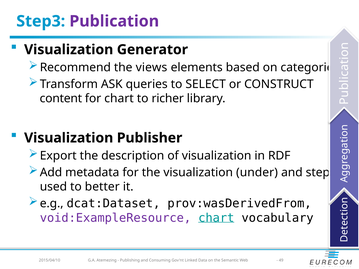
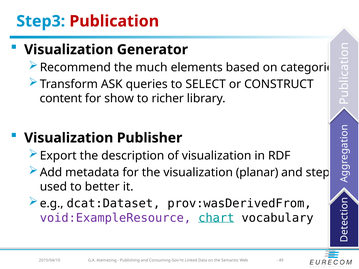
Publication colour: purple -> red (114, 21)
views: views -> much (152, 67)
for chart: chart -> show (119, 99)
under: under -> planar (257, 173)
